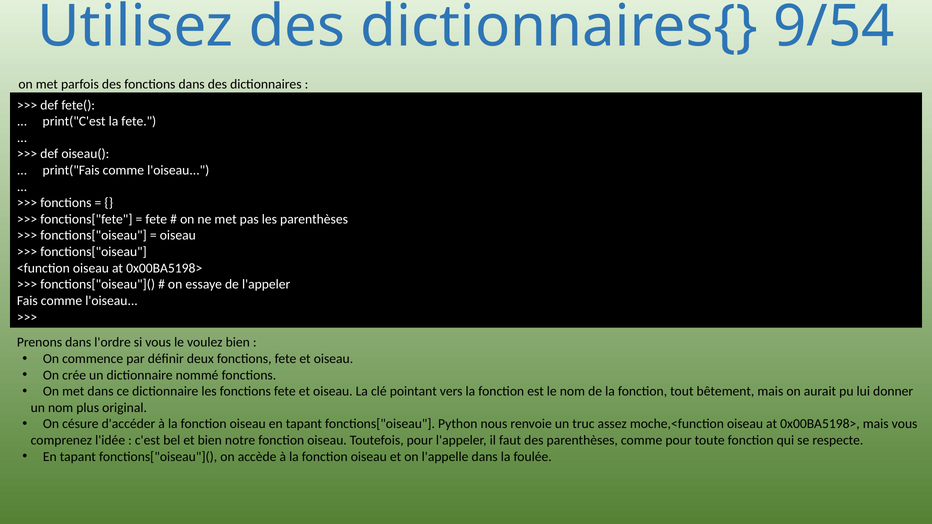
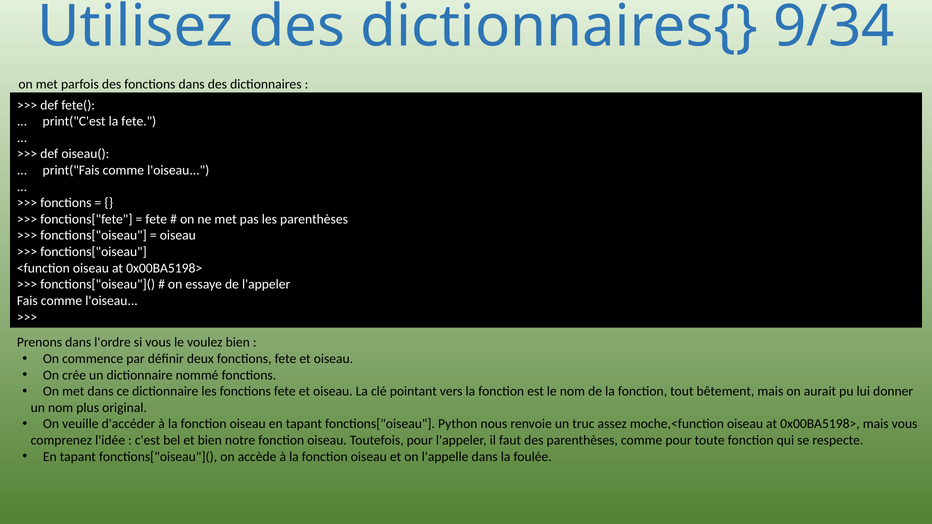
9/54: 9/54 -> 9/34 (834, 27)
césure: césure -> veuille (80, 424)
